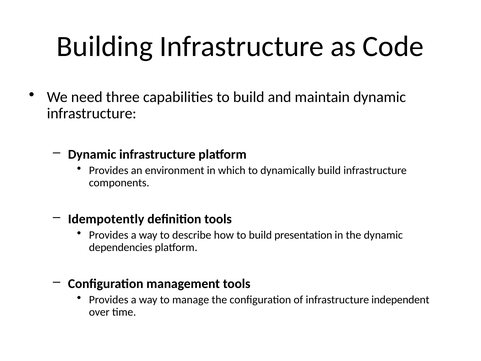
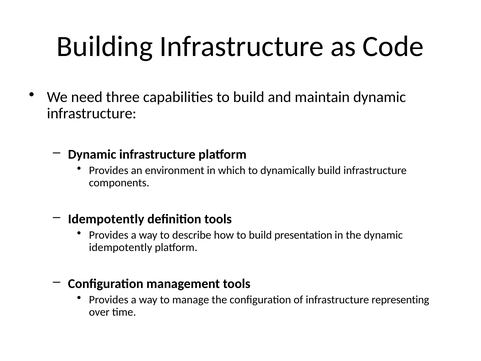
dependencies: dependencies -> idempotently (121, 247)
independent: independent -> representing (400, 300)
